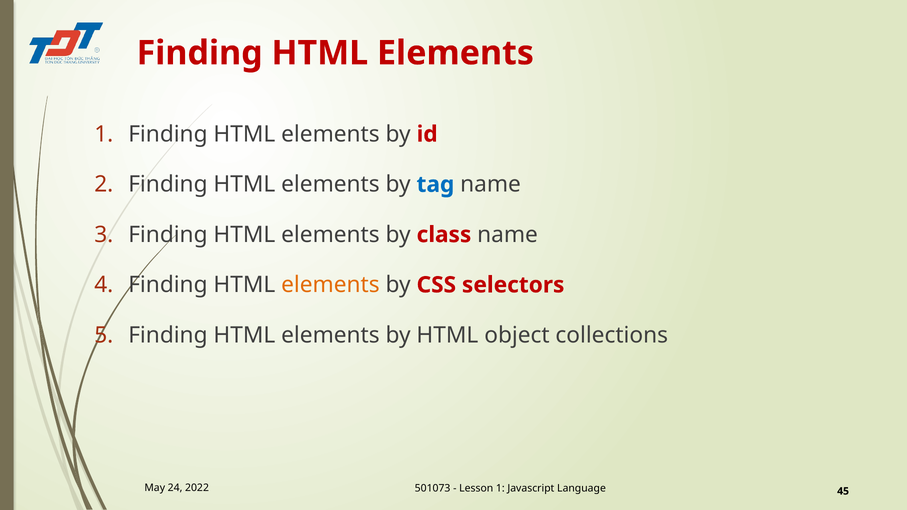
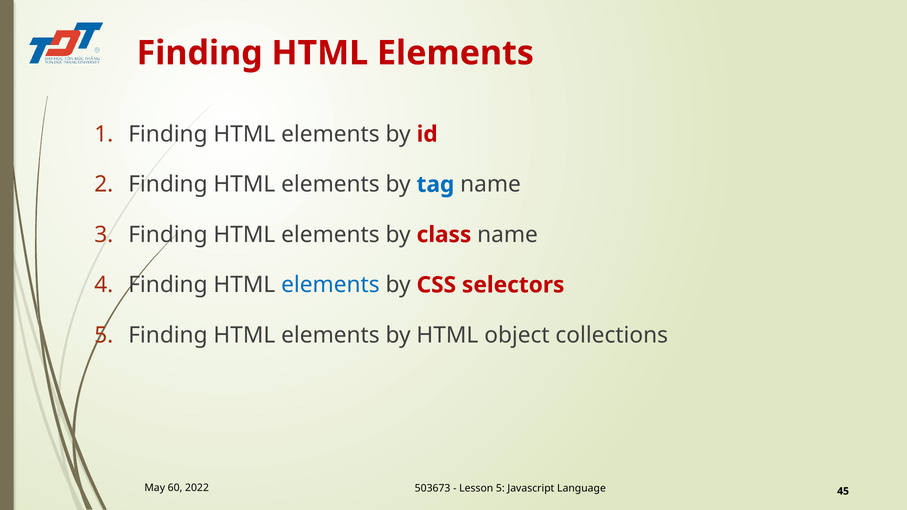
elements colour: orange -> blue (330, 285)
24: 24 -> 60 (175, 488)
501073: 501073 -> 503673 (433, 489)
Lesson 1: 1 -> 5 (500, 489)
